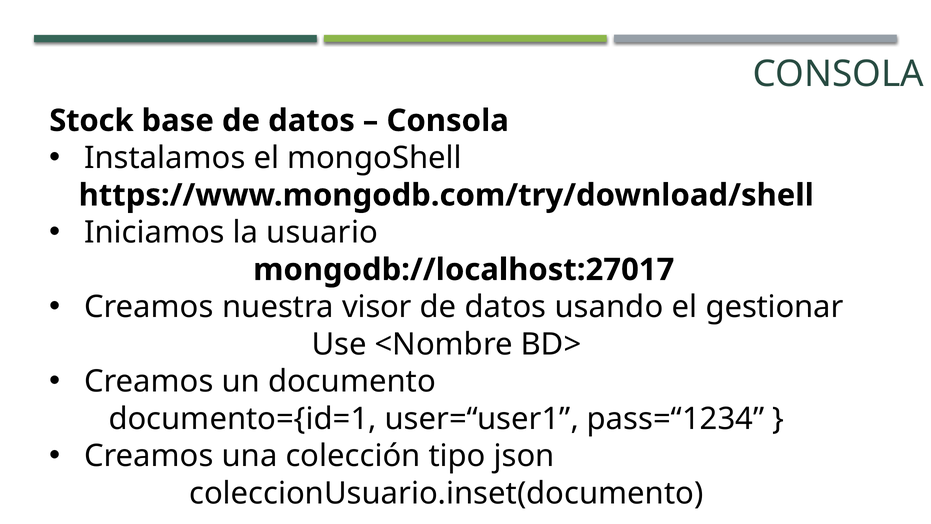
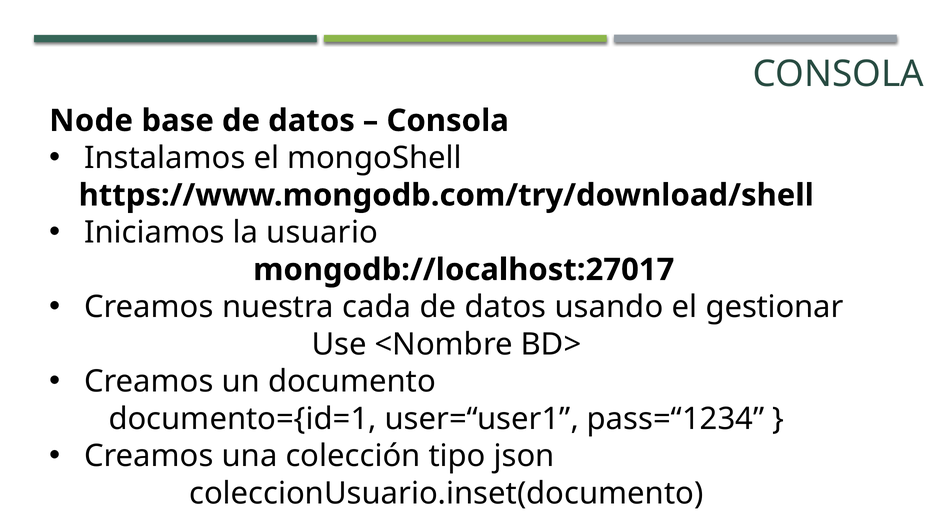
Stock: Stock -> Node (91, 121)
visor: visor -> cada (377, 307)
